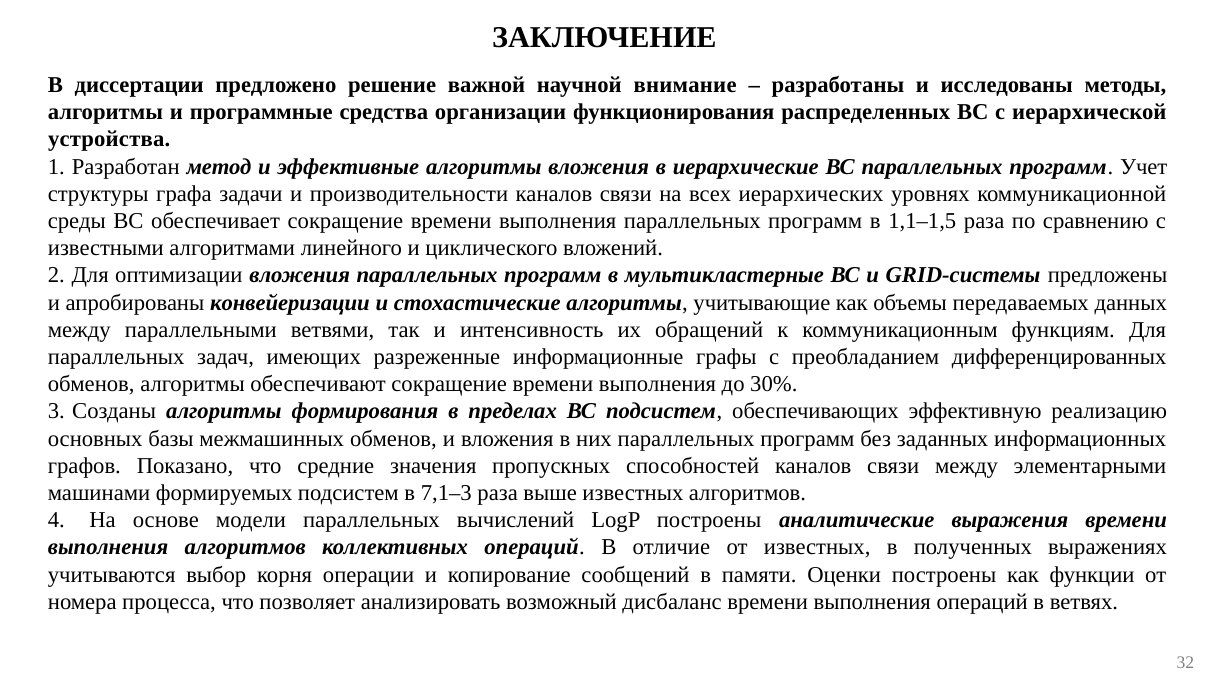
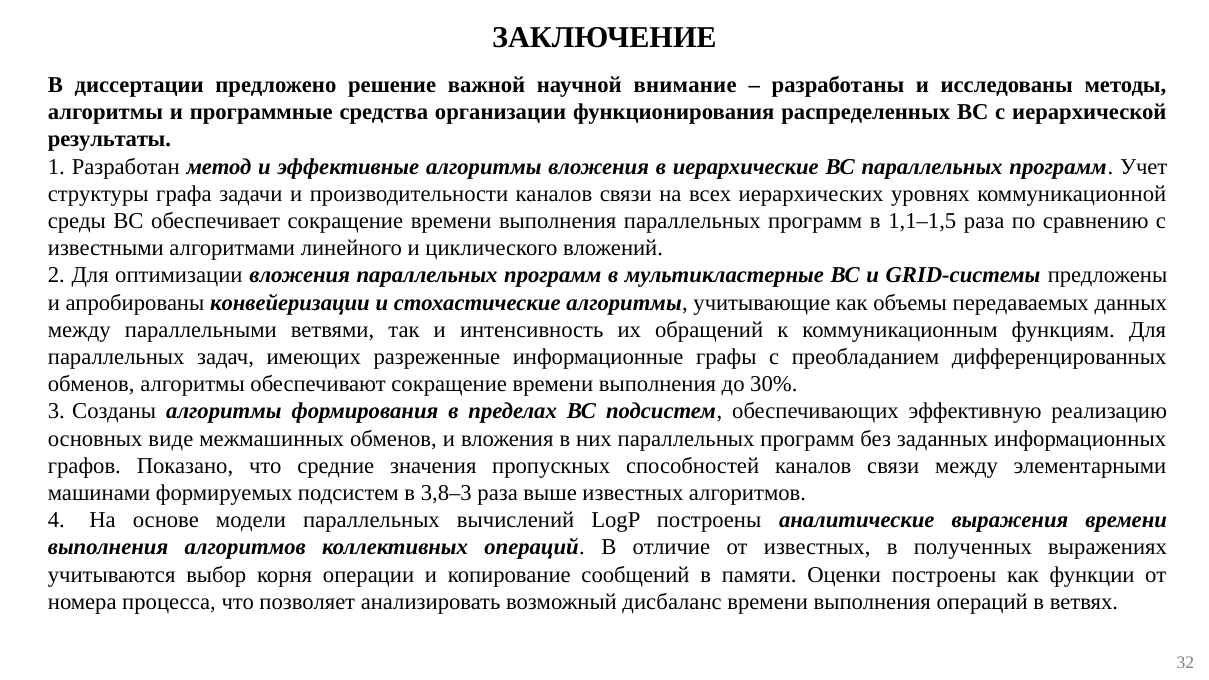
устройства: устройства -> результаты (109, 139)
базы: базы -> виде (171, 439)
7,1–3: 7,1–3 -> 3,8–3 (446, 493)
